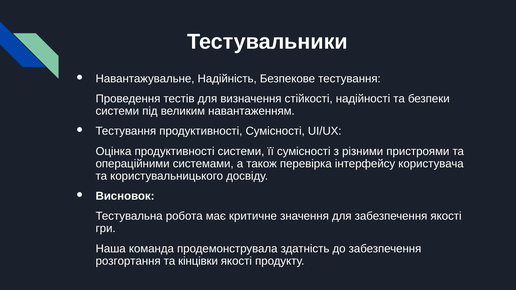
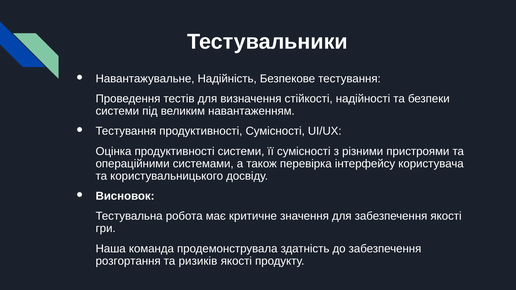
кінцівки: кінцівки -> ризиків (198, 261)
